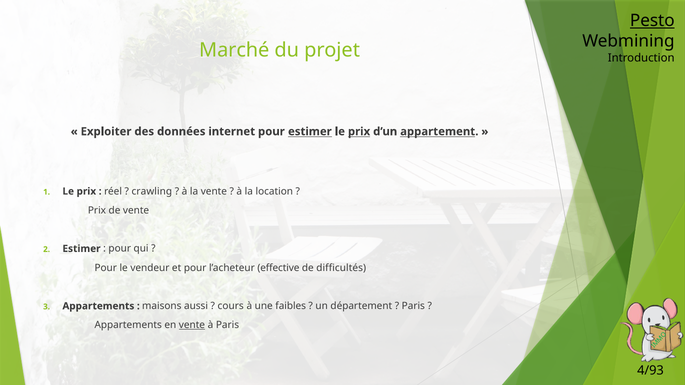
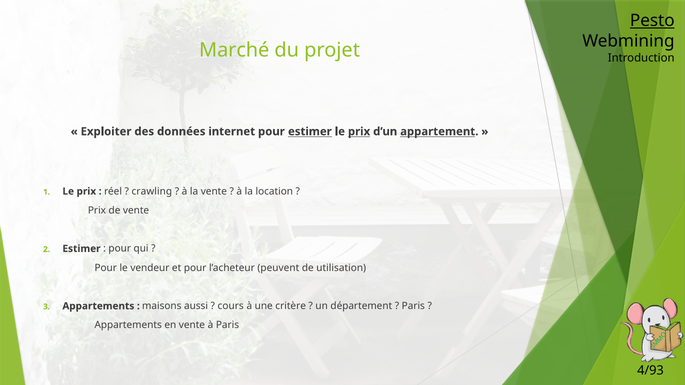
effective: effective -> peuvent (278, 268)
difficultés: difficultés -> utilisation (341, 268)
faibles: faibles -> critère (291, 306)
vente underline: present -> none (192, 325)
